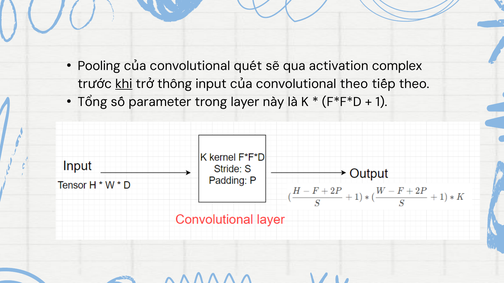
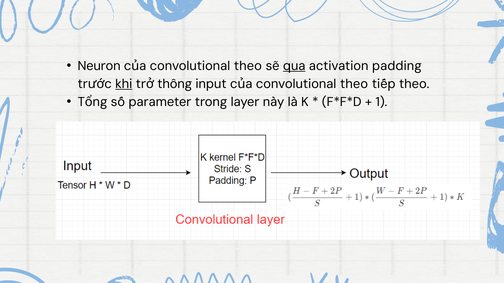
Pooling: Pooling -> Neuron (99, 66)
quét: quét -> theo (248, 66)
qua underline: none -> present (294, 66)
complex: complex -> padding (397, 66)
